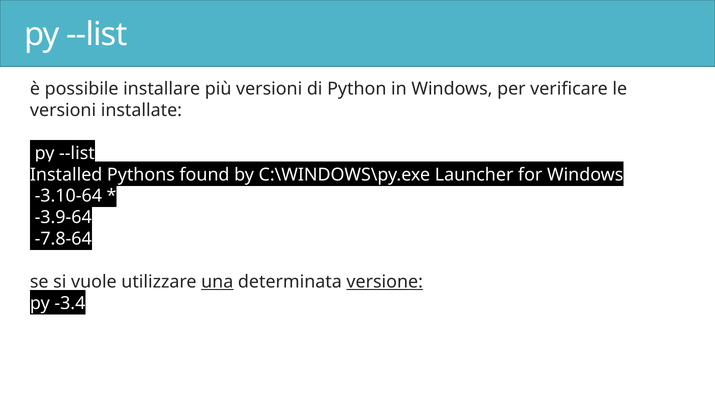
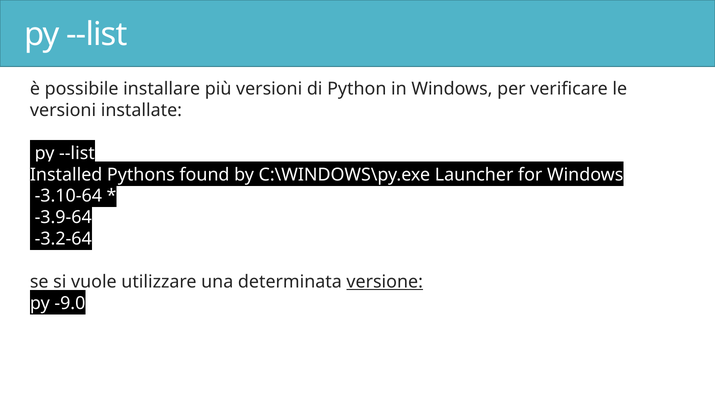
-7.8-64: -7.8-64 -> -3.2-64 (63, 239)
una underline: present -> none (217, 282)
-3.4: -3.4 -> -9.0 (70, 303)
